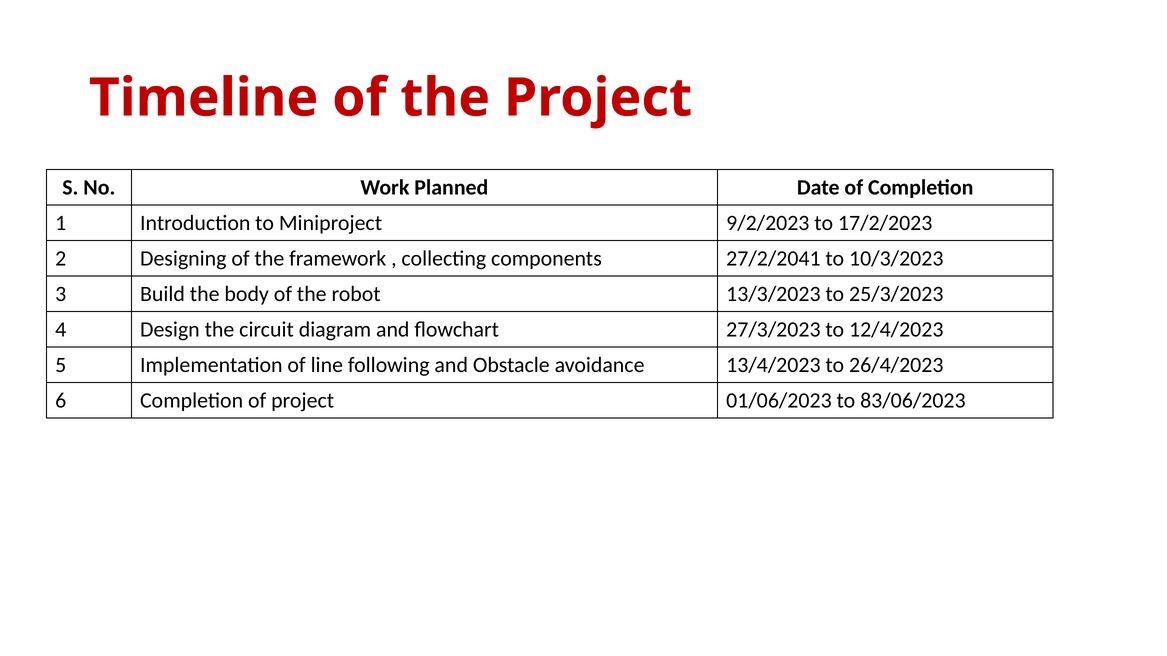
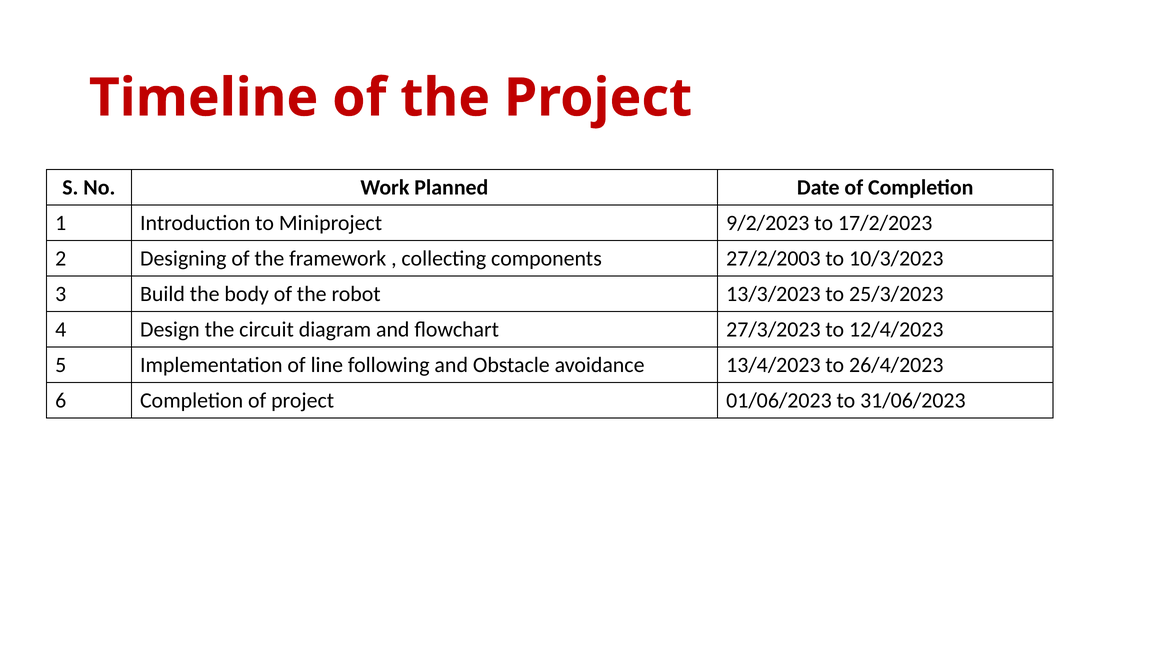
27/2/2041: 27/2/2041 -> 27/2/2003 (773, 259)
83/06/2023: 83/06/2023 -> 31/06/2023 (913, 401)
